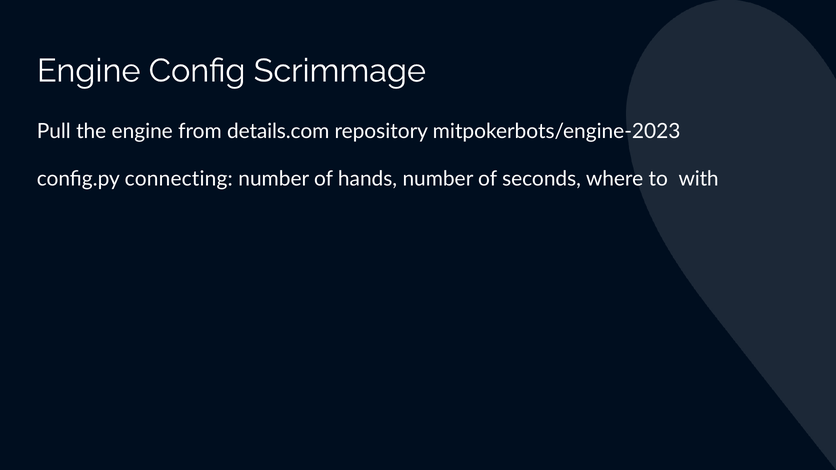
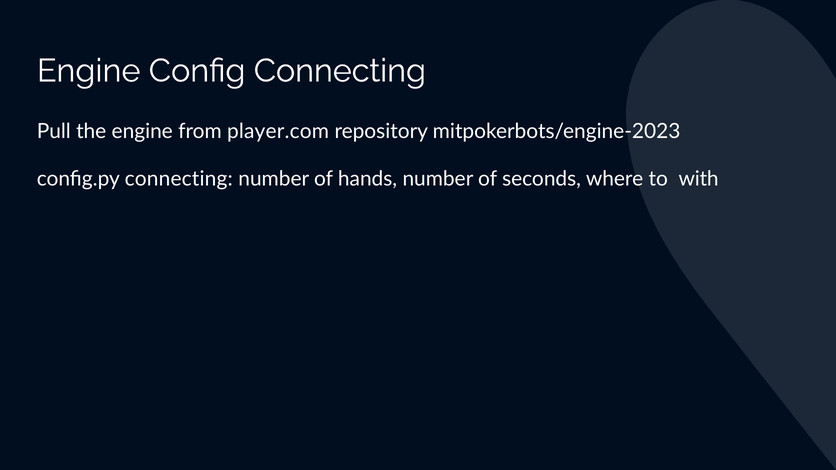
Config Scrimmage: Scrimmage -> Connecting (340, 71)
details.com: details.com -> player.com (278, 131)
